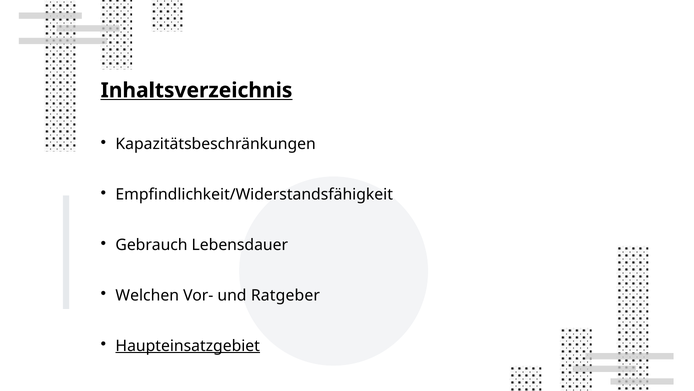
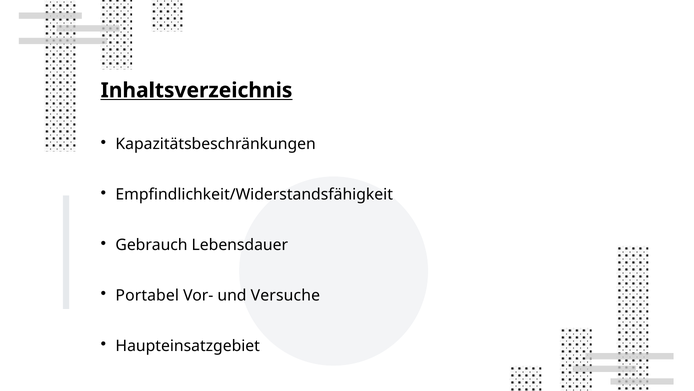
Welchen: Welchen -> Portabel (147, 295)
Ratgeber: Ratgeber -> Versuche (285, 295)
Haupteinsatzgebiet underline: present -> none (188, 345)
